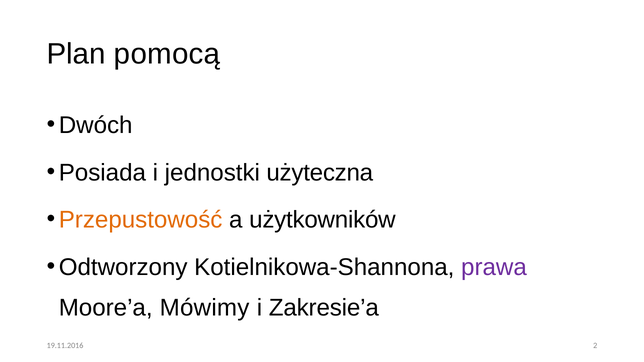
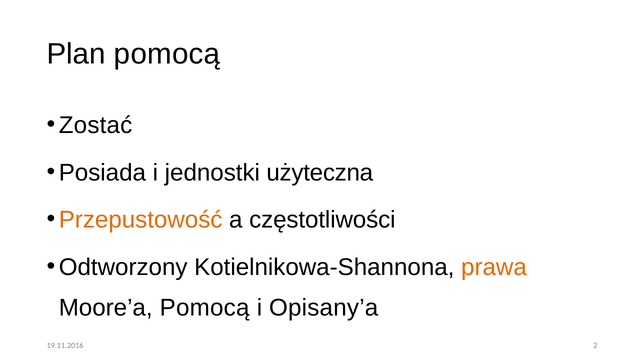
Dwóch: Dwóch -> Zostać (96, 125)
użytkowników: użytkowników -> częstotliwości (322, 220)
prawa colour: purple -> orange (494, 267)
Moore’a Mówimy: Mówimy -> Pomocą (205, 308)
Zakresie’a: Zakresie’a -> Opisany’a (324, 308)
